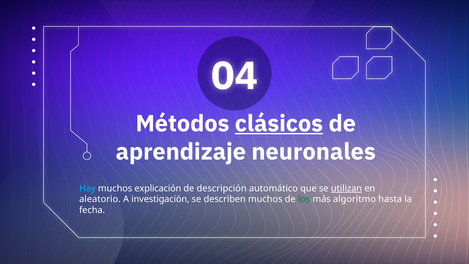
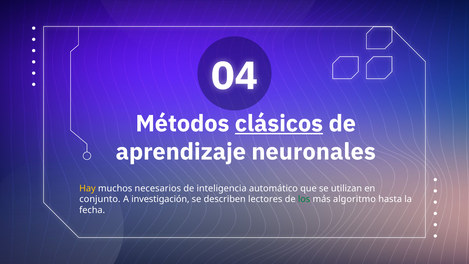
Hay colour: light blue -> yellow (87, 188)
explicación: explicación -> necesarios (158, 188)
descripción: descripción -> inteligencia (222, 188)
utilizan underline: present -> none (346, 188)
aleatorio: aleatorio -> conjunto (100, 199)
describen muchos: muchos -> lectores (265, 199)
